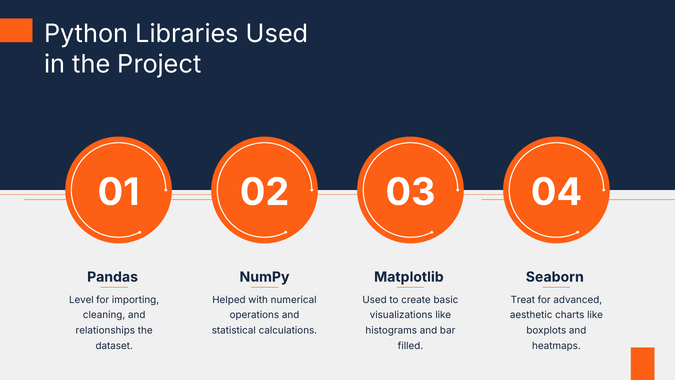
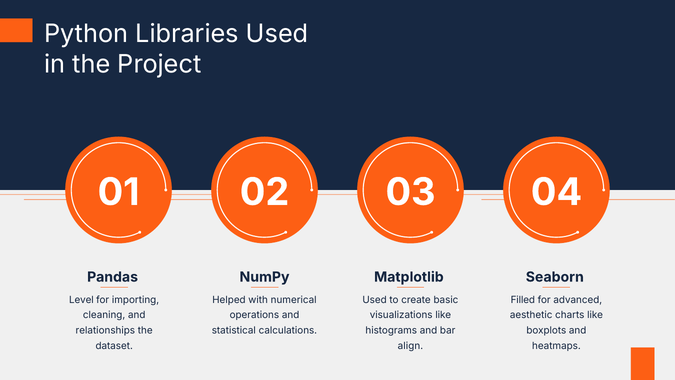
Treat: Treat -> Filled (523, 300)
filled: filled -> align (410, 346)
